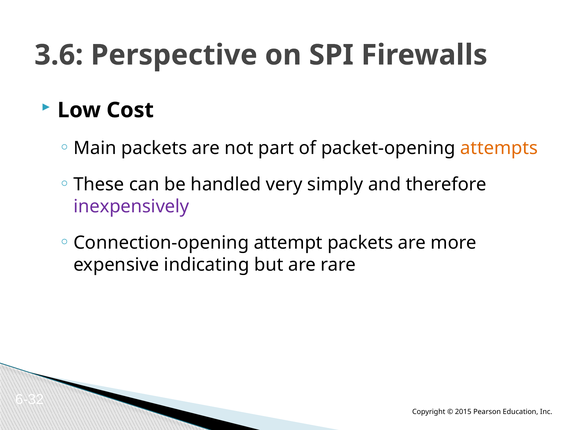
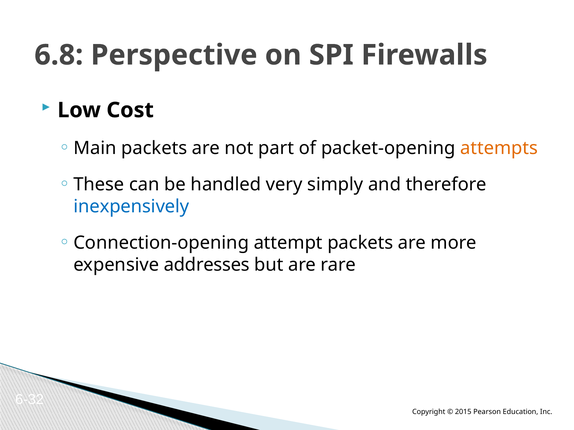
3.6: 3.6 -> 6.8 (59, 55)
inexpensively colour: purple -> blue (131, 207)
indicating: indicating -> addresses (207, 265)
